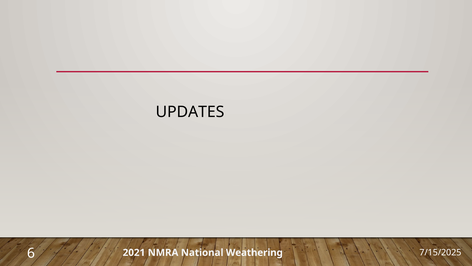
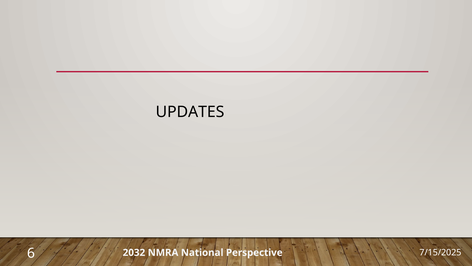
2021: 2021 -> 2032 (134, 252)
Weathering: Weathering -> Perspective (254, 252)
